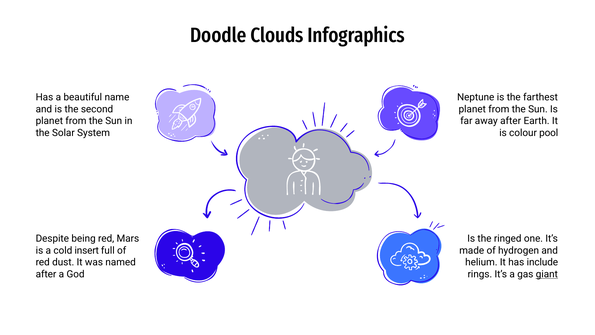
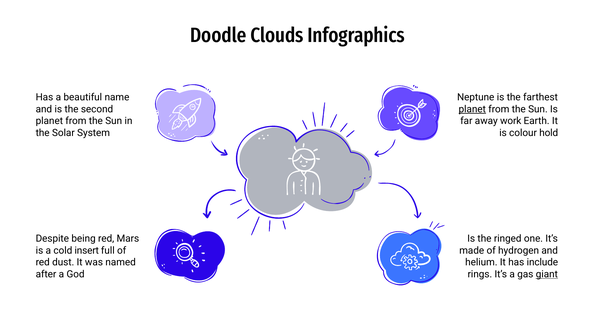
planet underline: none -> present (472, 109)
away after: after -> work (511, 121)
pool: pool -> hold (549, 133)
